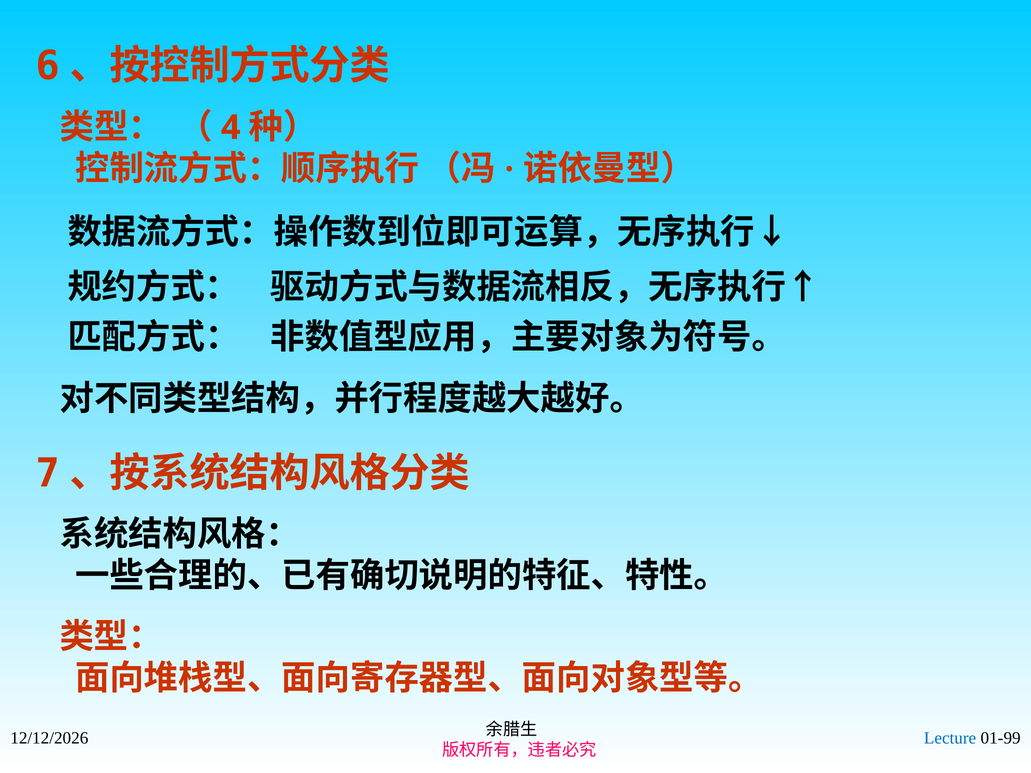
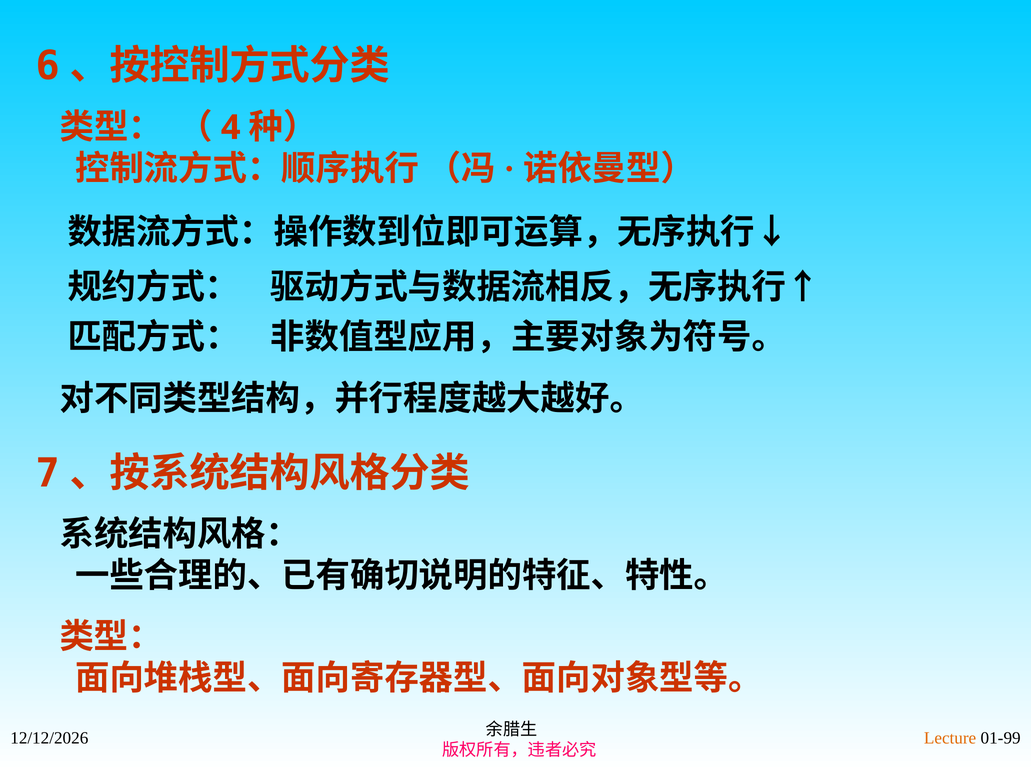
Lecture colour: blue -> orange (950, 738)
